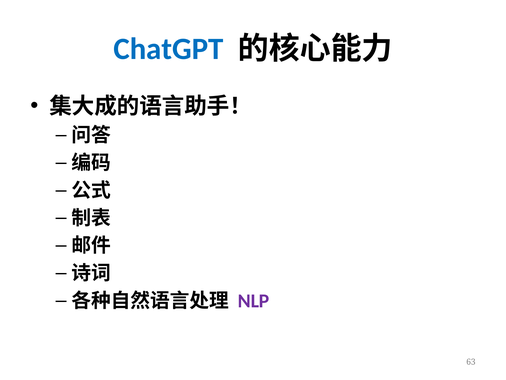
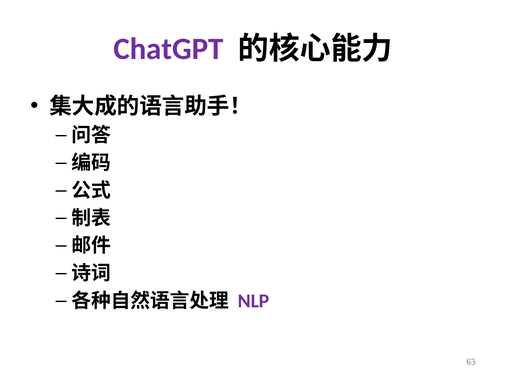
ChatGPT colour: blue -> purple (168, 49)
